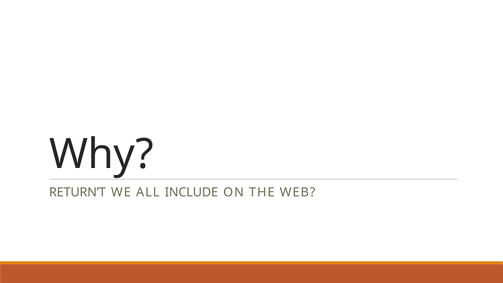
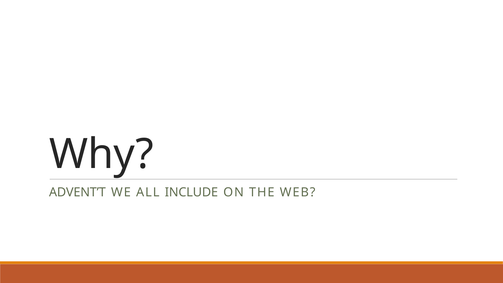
RETURN’T: RETURN’T -> ADVENT’T (77, 192)
